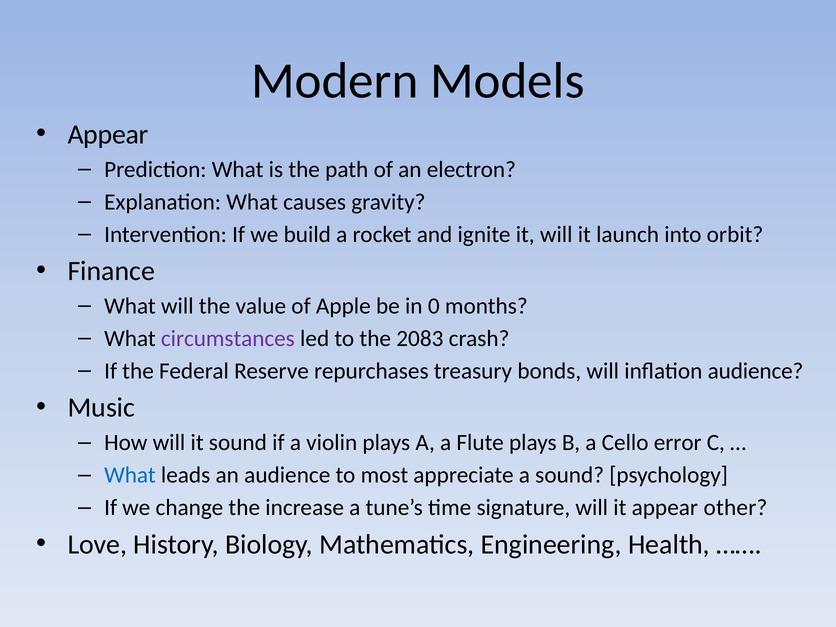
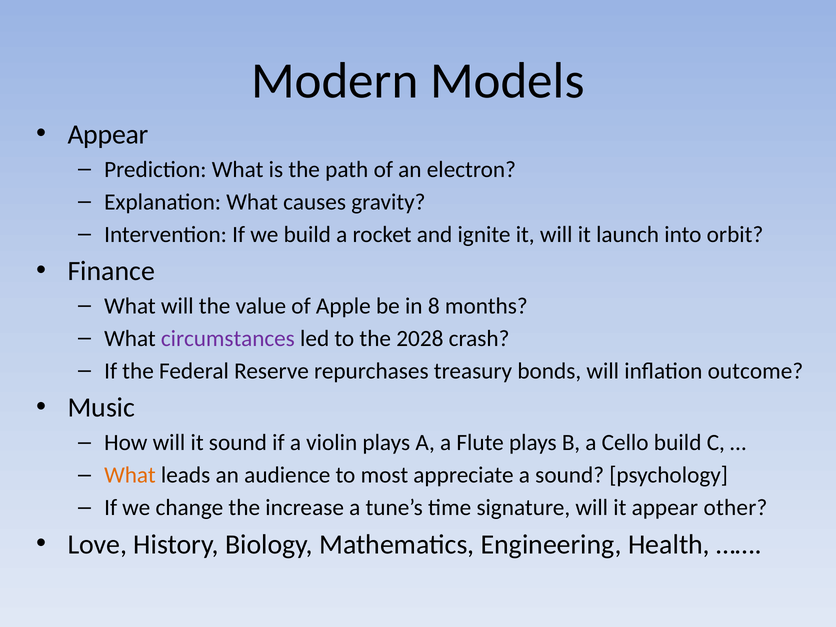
0: 0 -> 8 (434, 306)
2083: 2083 -> 2028 (420, 339)
inflation audience: audience -> outcome (755, 371)
Cello error: error -> build (678, 443)
What colour: blue -> orange (130, 475)
